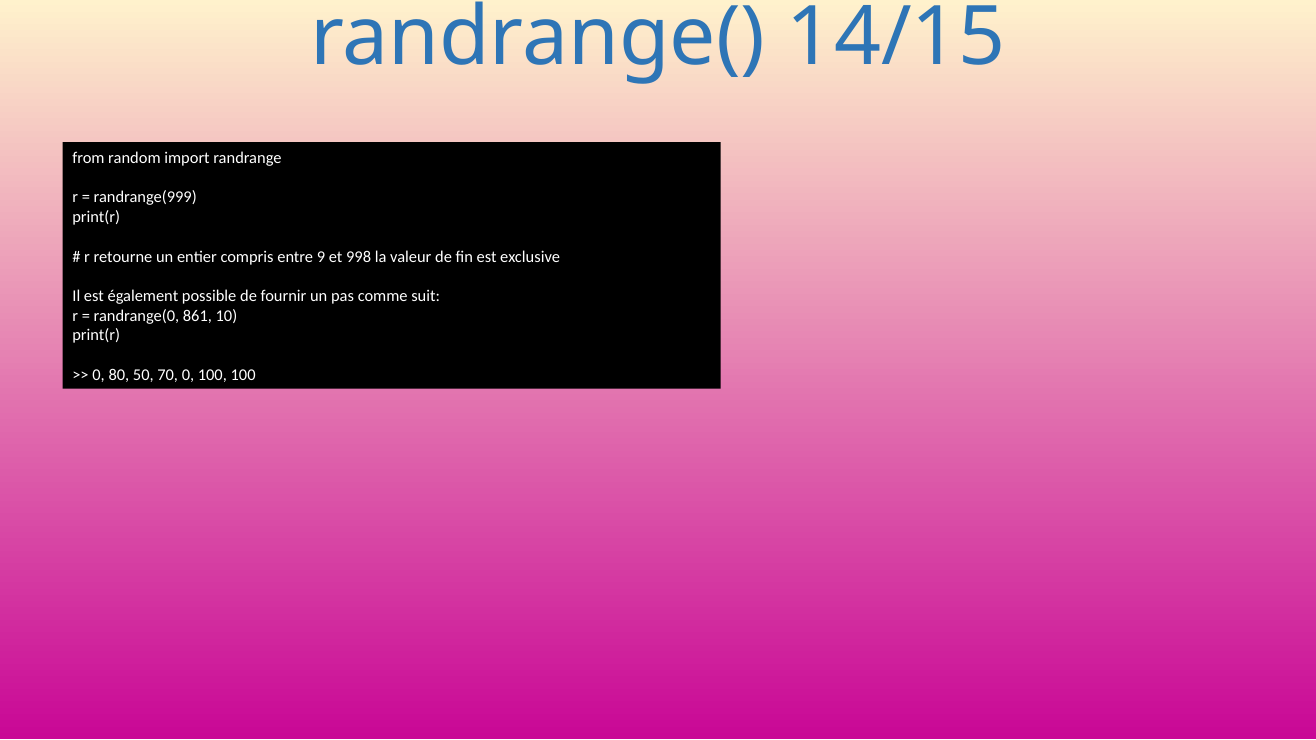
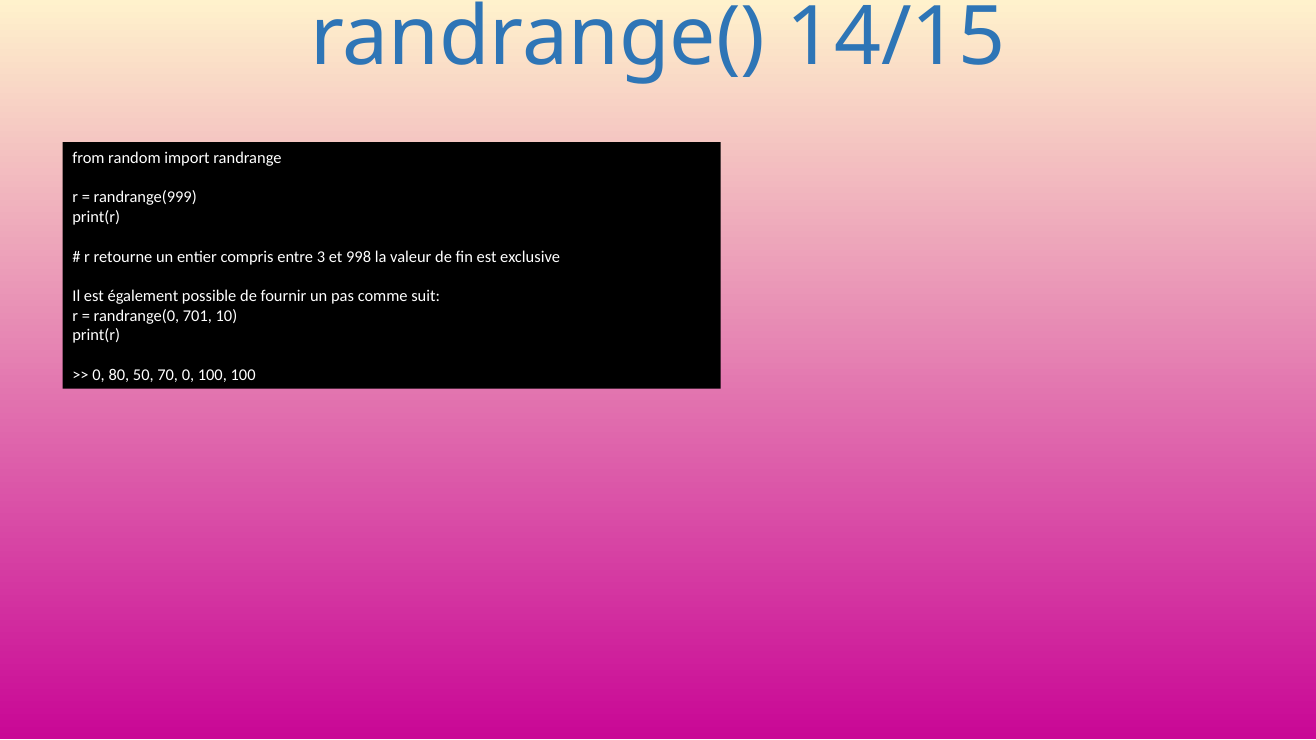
9: 9 -> 3 (321, 257)
861: 861 -> 701 (197, 316)
